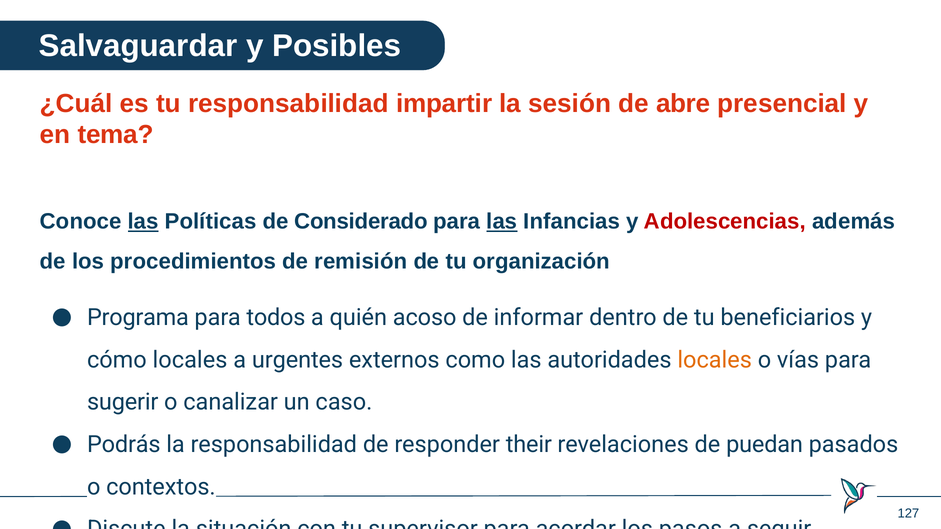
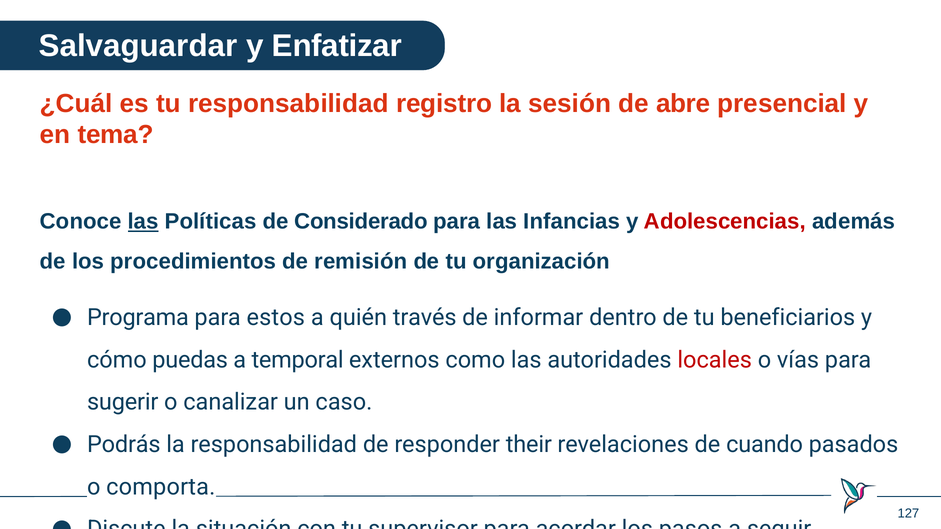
Posibles: Posibles -> Enfatizar (337, 46)
impartir: impartir -> registro (444, 104)
las underline: present -> none (502, 222)
todos: todos -> estos (276, 318)
acoso: acoso -> través (425, 318)
cómo locales: locales -> puedas (190, 360)
urgentes: urgentes -> temporal (298, 360)
locales colour: orange -> red (715, 360)
puedan: puedan -> cuando (765, 445)
contextos: contextos -> comporta (161, 487)
